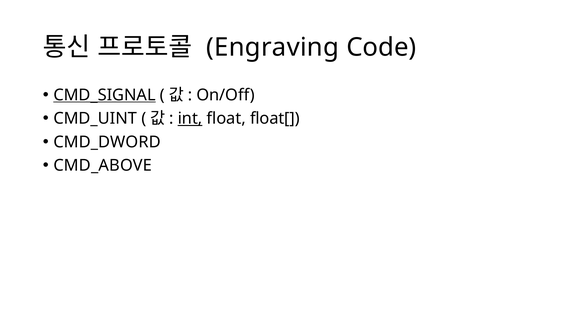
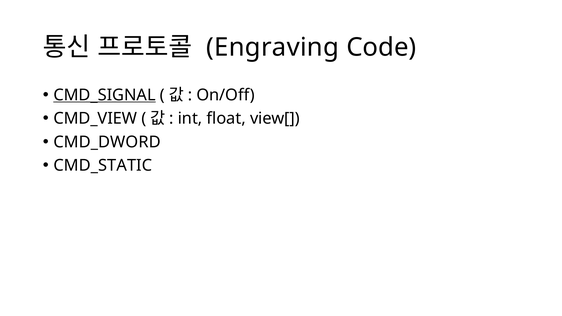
CMD_UINT: CMD_UINT -> CMD_VIEW (95, 119)
int underline: present -> none (190, 119)
float[: float[ -> view[ (275, 119)
CMD_ABOVE: CMD_ABOVE -> CMD_STATIC (103, 166)
